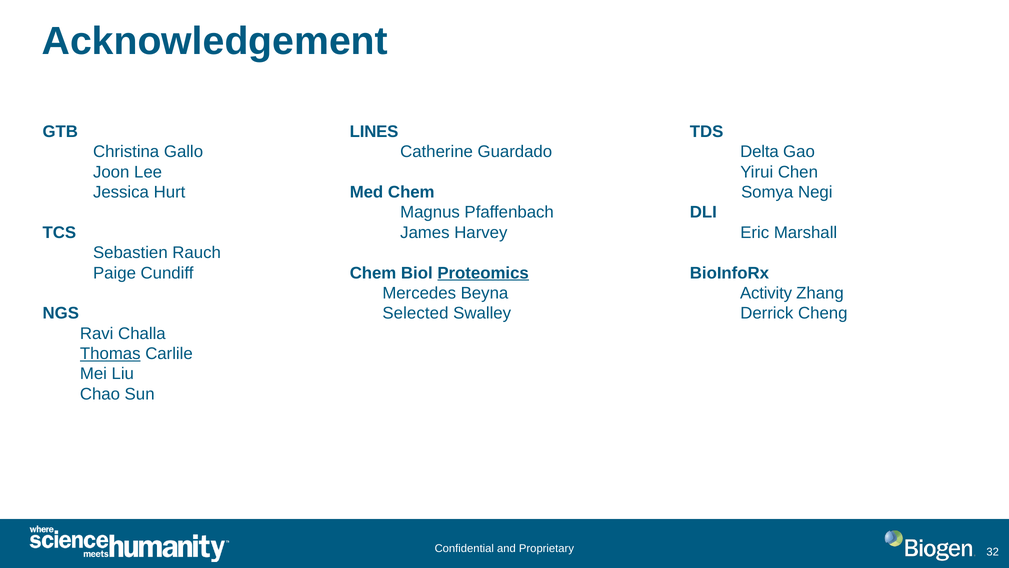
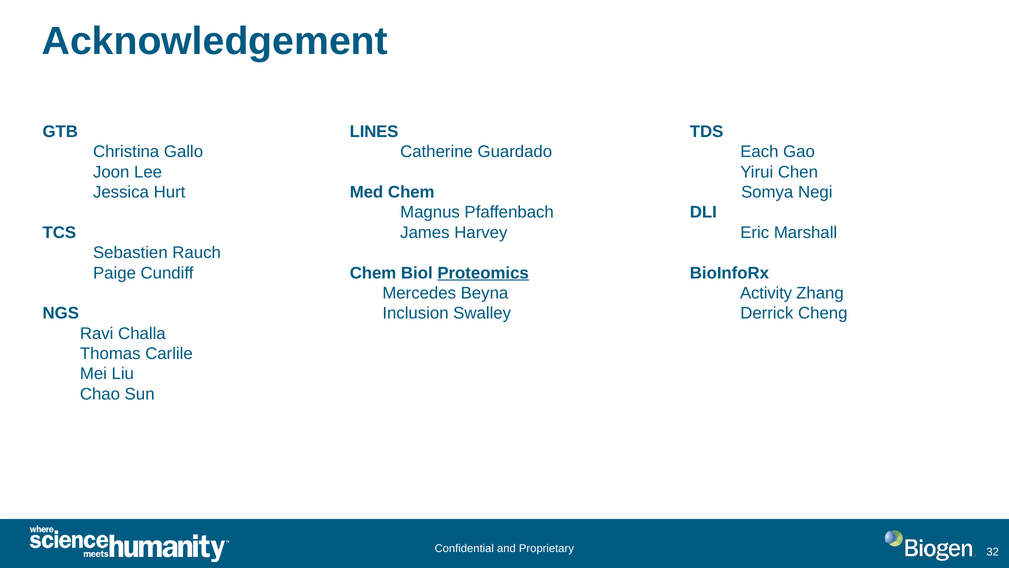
Delta: Delta -> Each (759, 152)
Selected: Selected -> Inclusion (416, 313)
Thomas underline: present -> none (110, 353)
